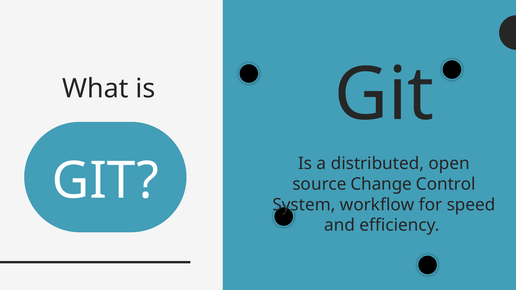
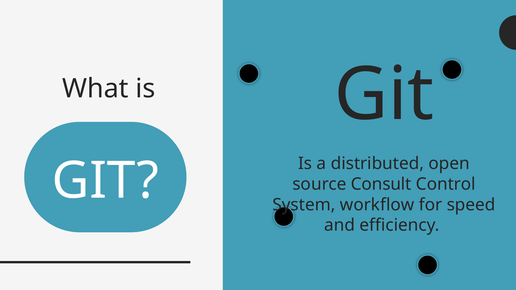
Change: Change -> Consult (381, 184)
